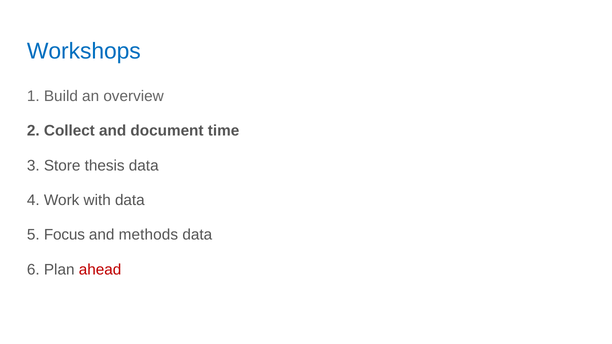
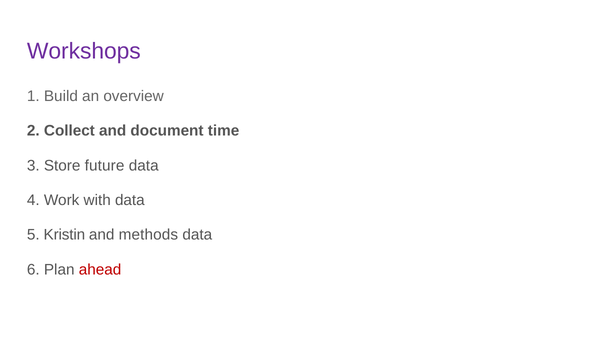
Workshops colour: blue -> purple (84, 51)
thesis: thesis -> future (105, 166)
Focus: Focus -> Kristin (64, 235)
